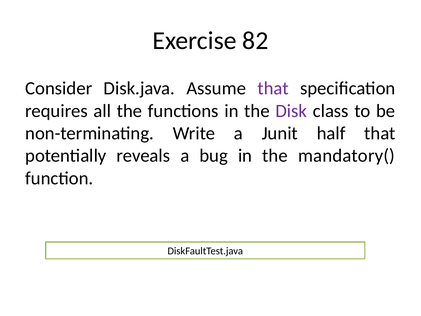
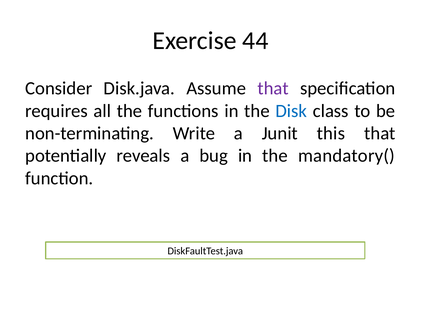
82: 82 -> 44 (255, 41)
Disk colour: purple -> blue (291, 111)
half: half -> this (331, 133)
